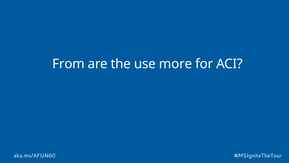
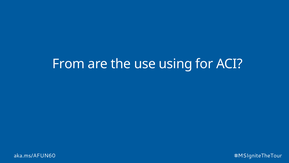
more: more -> using (176, 64)
